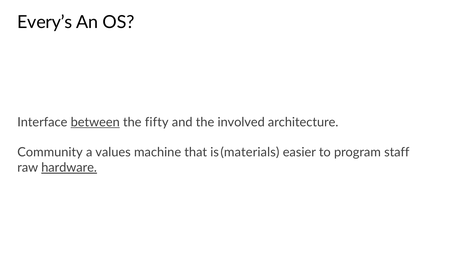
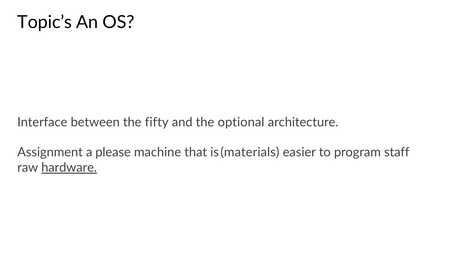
Every’s: Every’s -> Topic’s (45, 22)
between underline: present -> none (95, 122)
involved: involved -> optional (241, 122)
Community: Community -> Assignment (50, 152)
values: values -> please (113, 152)
